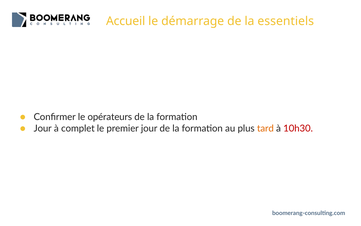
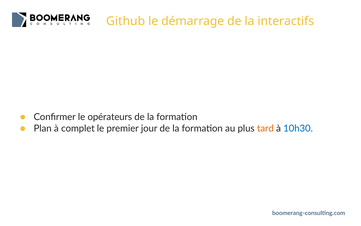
Accueil: Accueil -> Github (126, 21)
essentiels: essentiels -> interactifs (286, 21)
Jour: Jour -> Plan (43, 128)
10h30 colour: red -> blue (298, 128)
